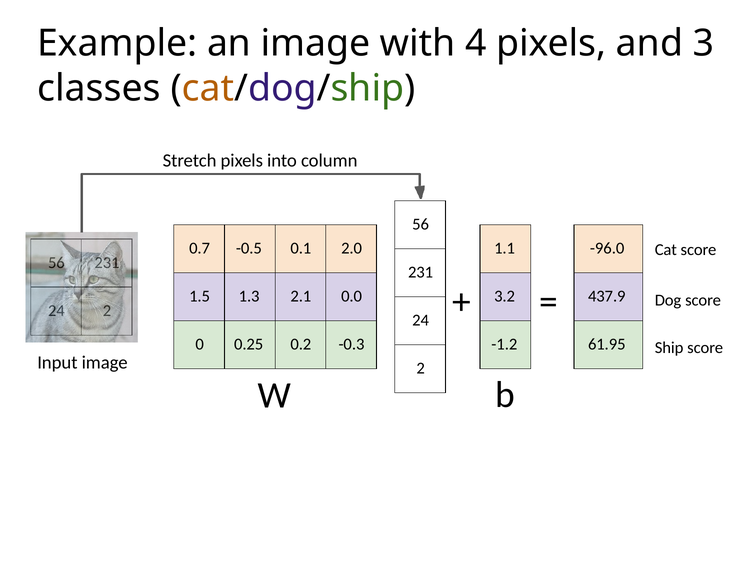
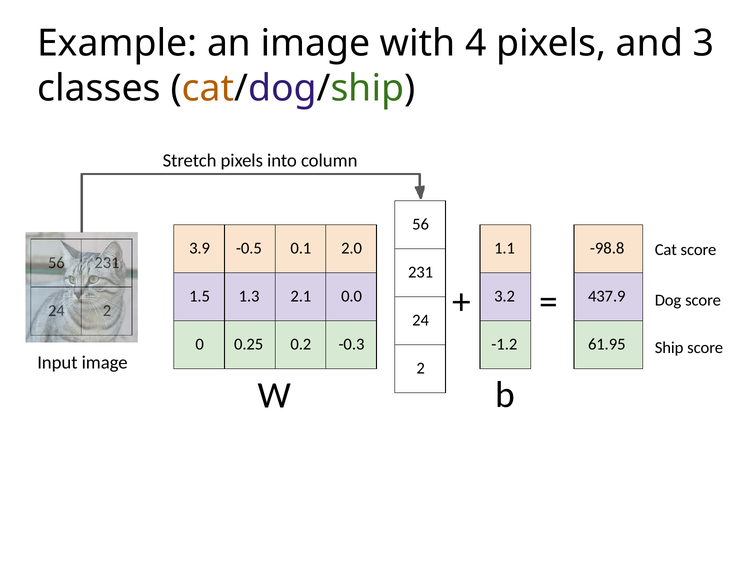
0.7: 0.7 -> 3.9 (200, 248)
-96.0: -96.0 -> -98.8 (607, 248)
